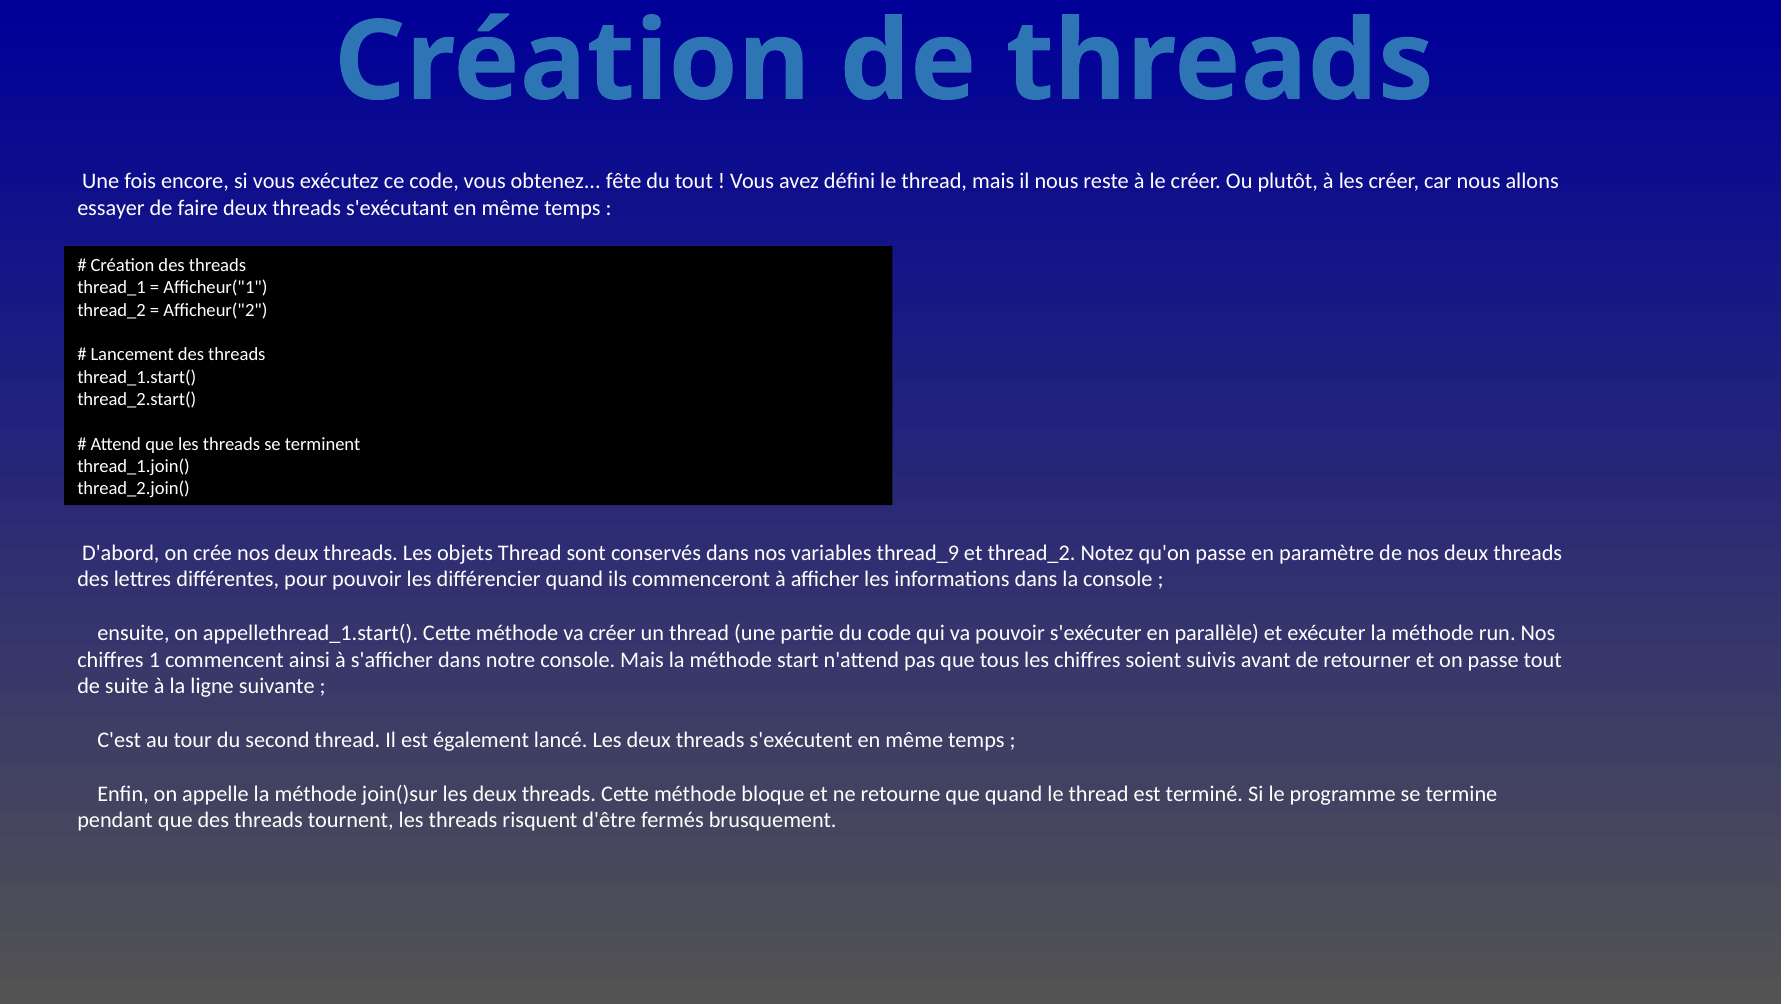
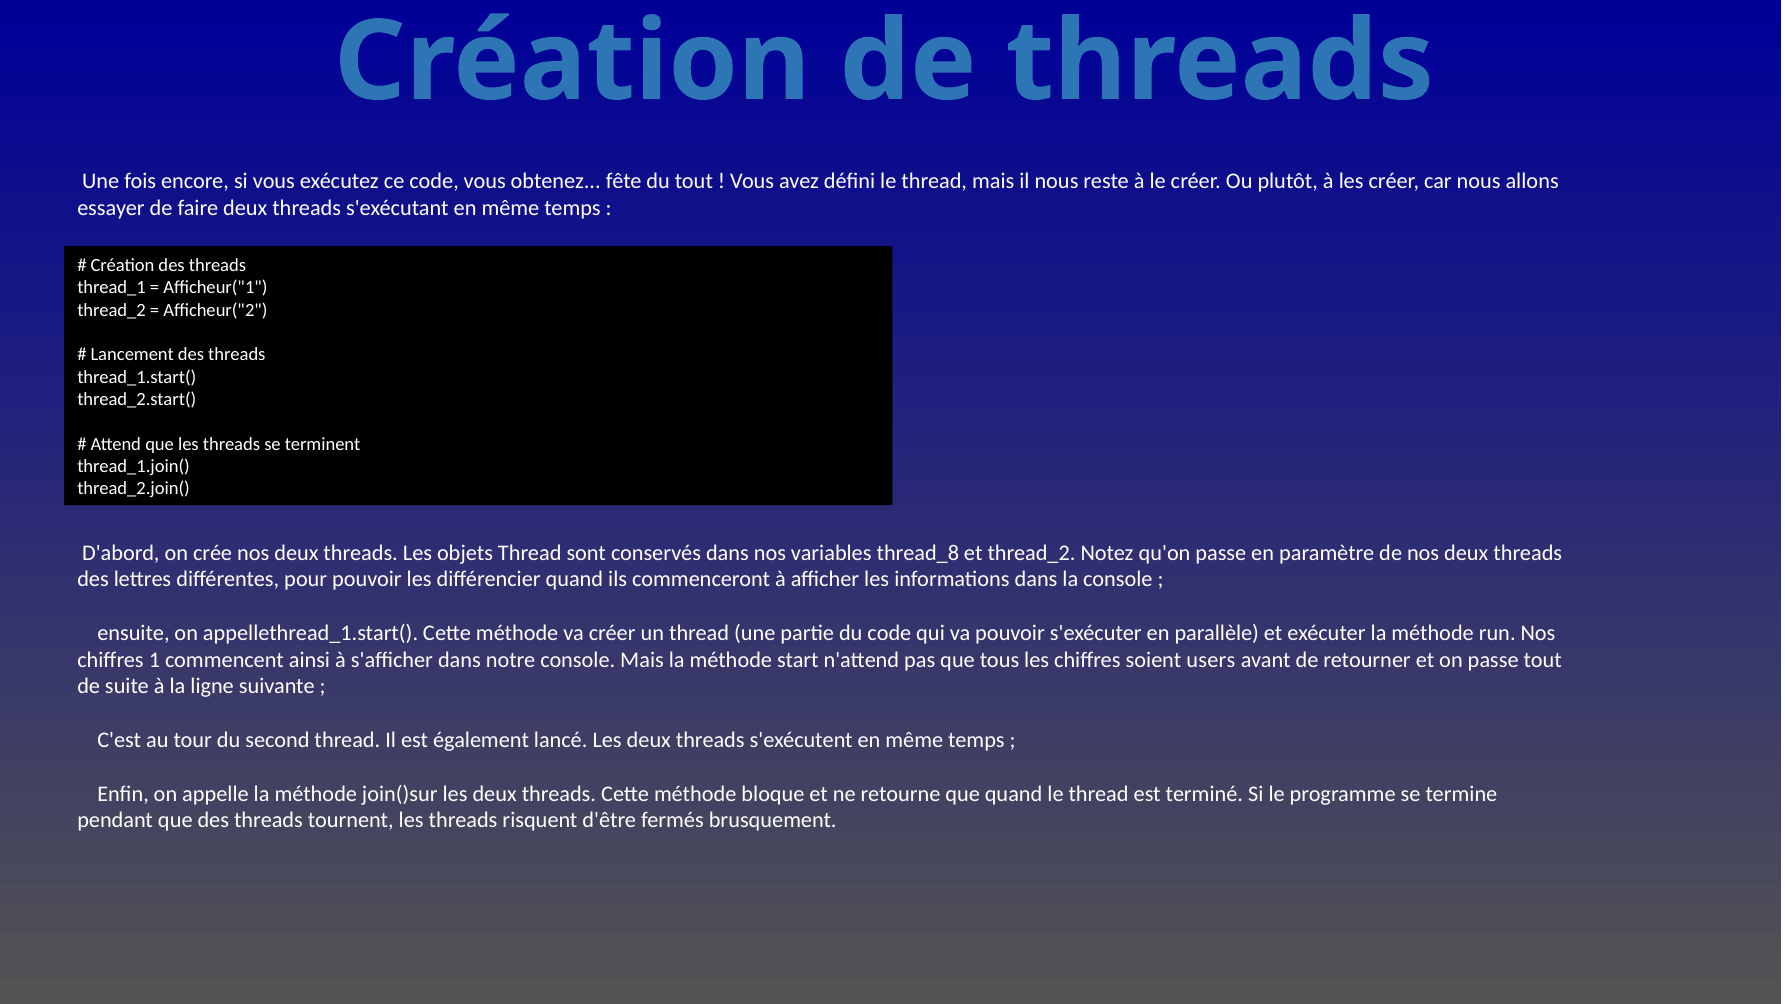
thread_9: thread_9 -> thread_8 (918, 553)
suivis: suivis -> users (1211, 660)
